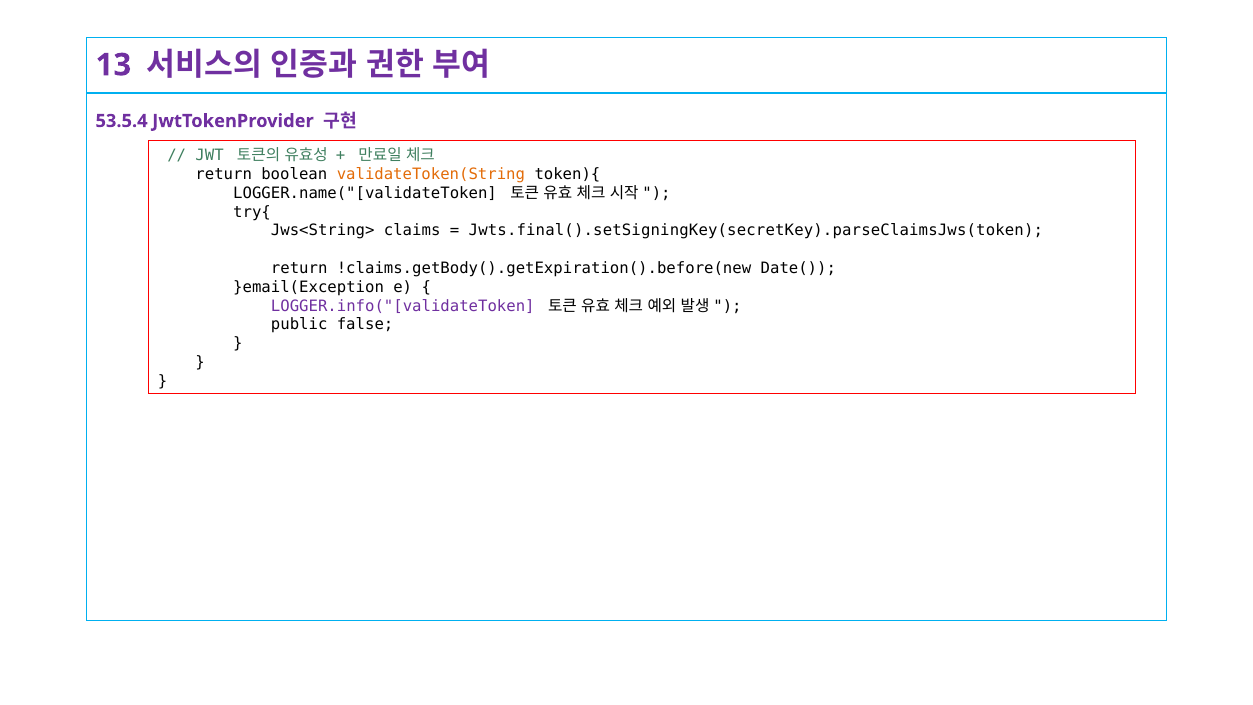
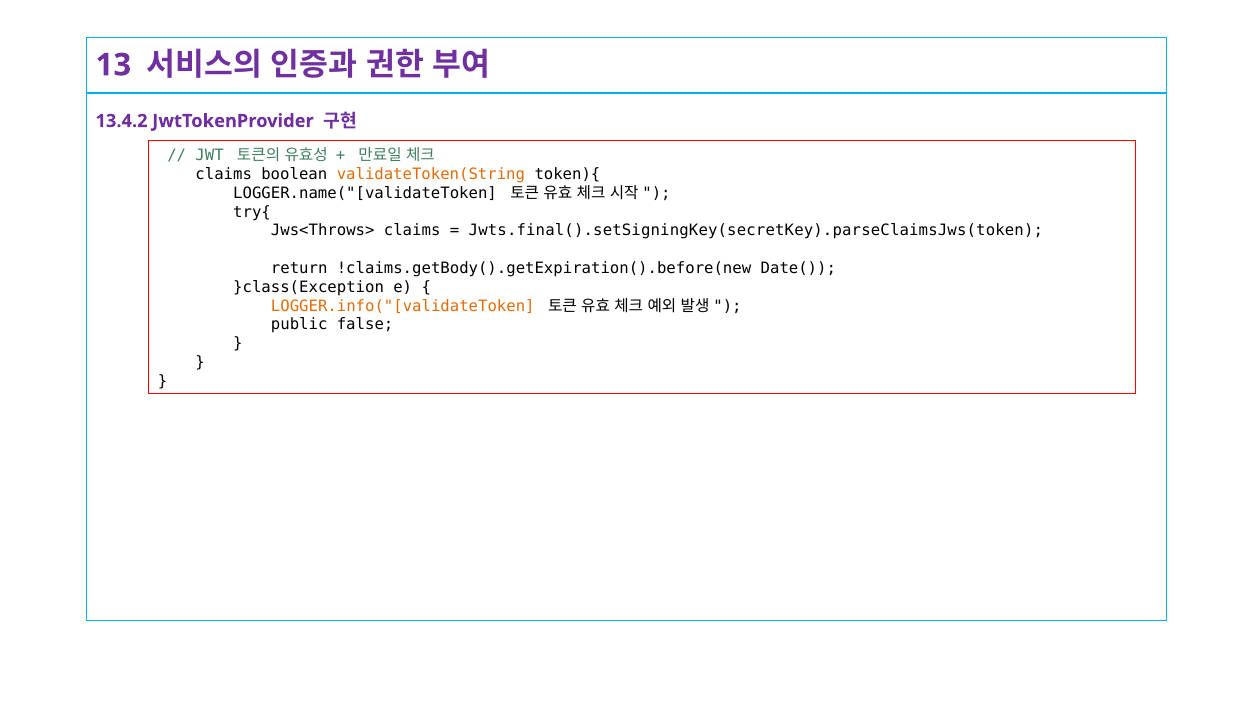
53.5.4: 53.5.4 -> 13.4.2 (122, 121)
return: return -> claims (224, 174)
Jws<String>: Jws<String> -> Jws<Throws> (323, 231)
}email(Exception: }email(Exception -> }class(Exception (309, 287)
LOGGER.info("[validateToken colour: purple -> orange (403, 306)
